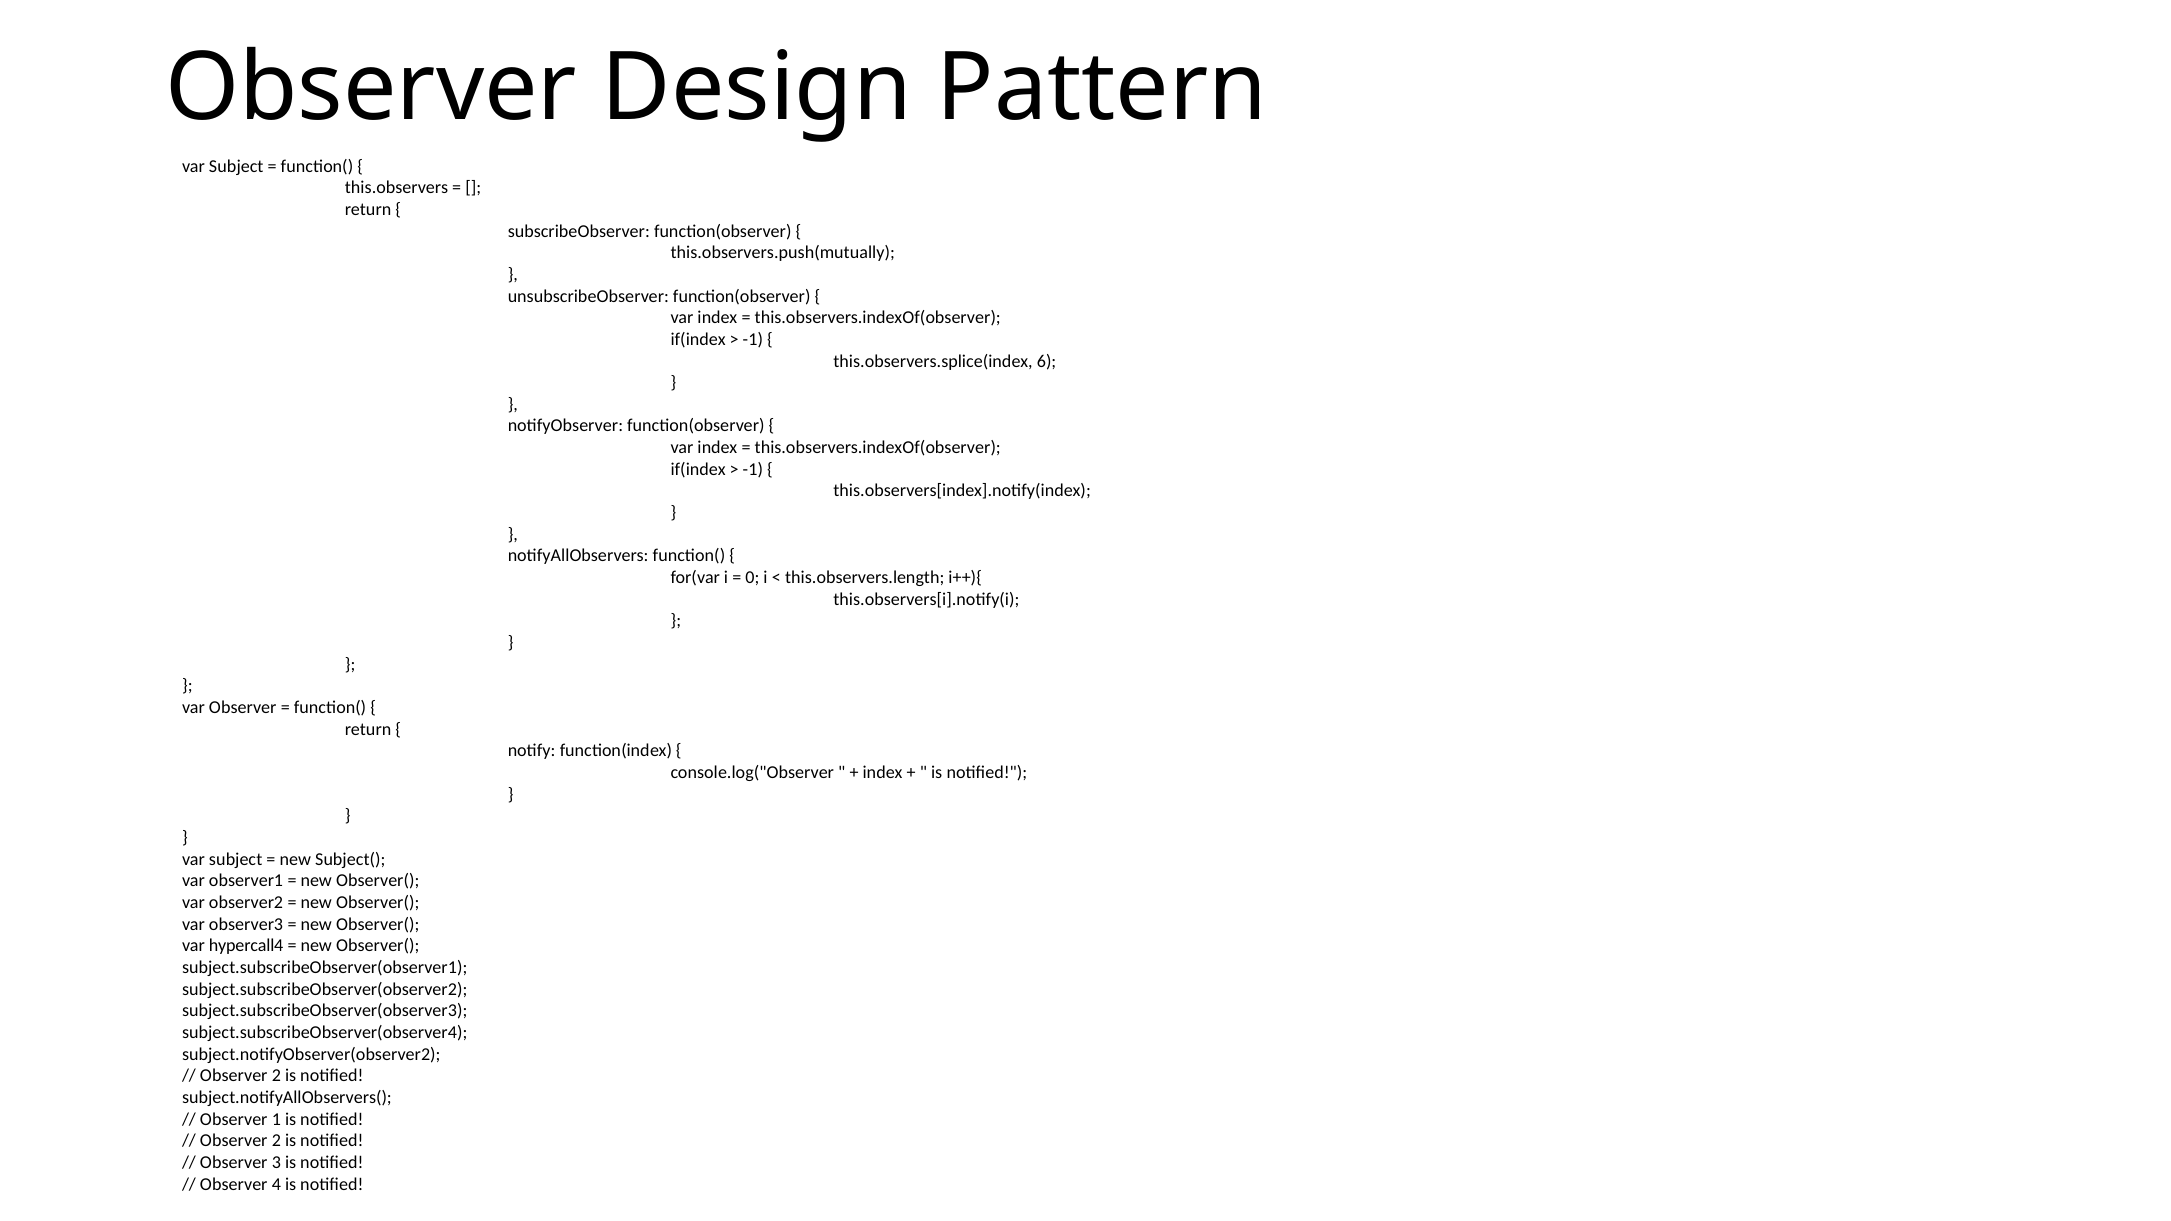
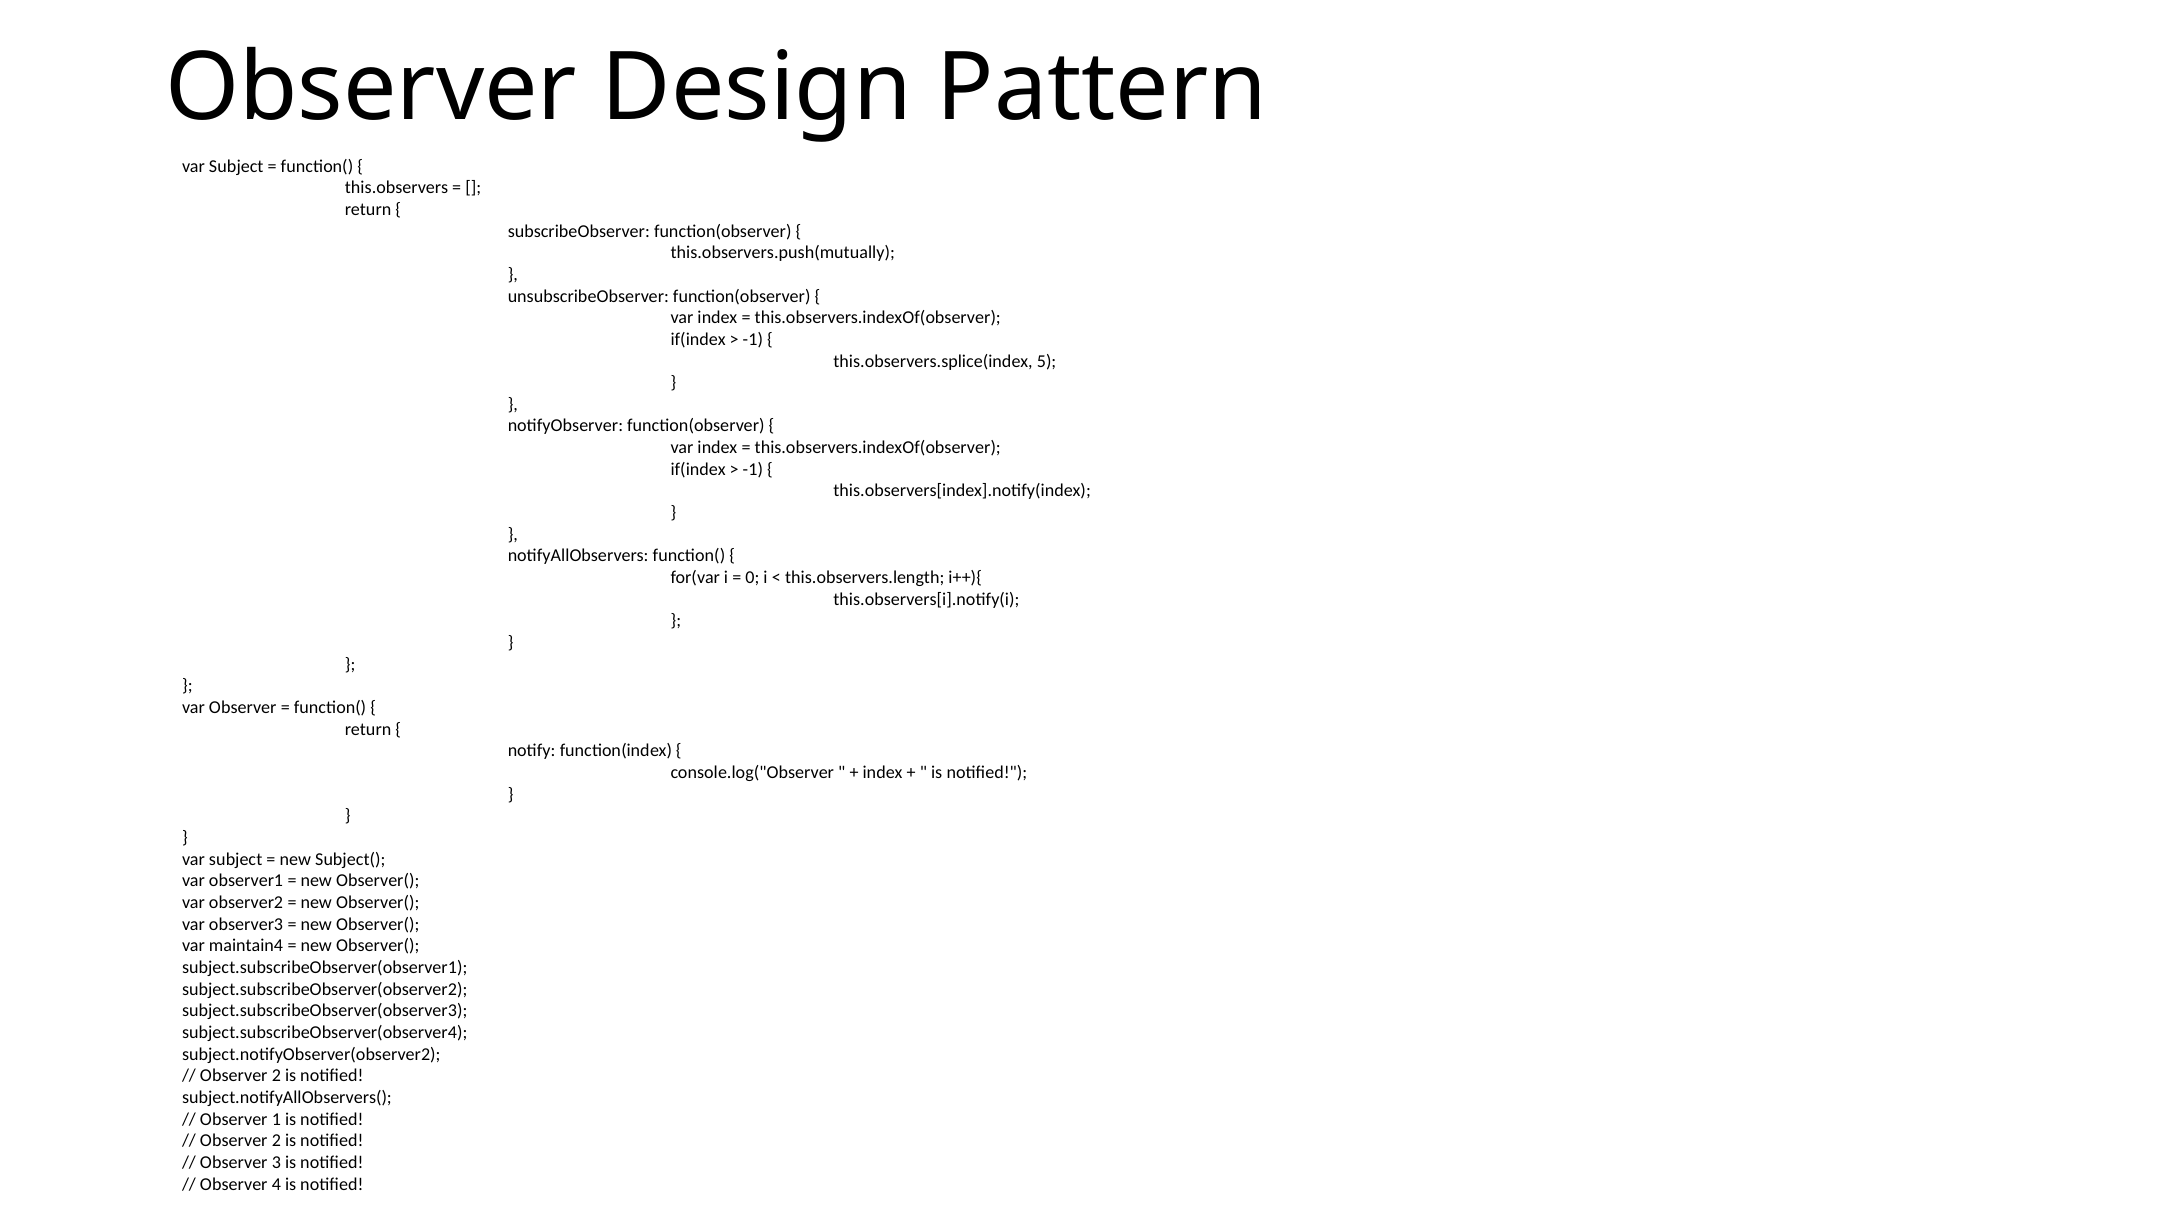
6: 6 -> 5 (1047, 361)
hypercall4: hypercall4 -> maintain4 (246, 946)
